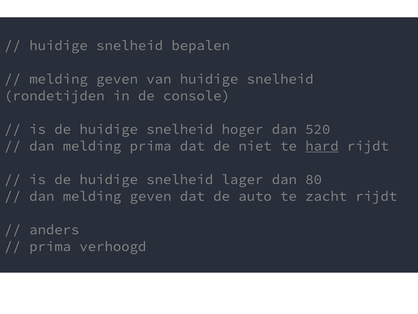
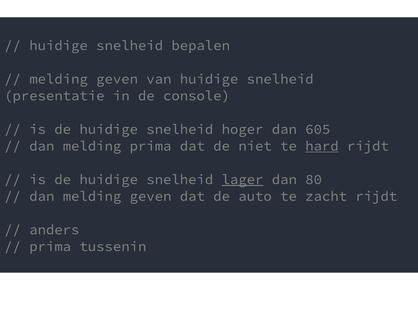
rondetijden: rondetijden -> presentatie (54, 96)
520: 520 -> 605 (318, 129)
lager underline: none -> present (243, 179)
verhoogd: verhoogd -> tussenin (113, 246)
